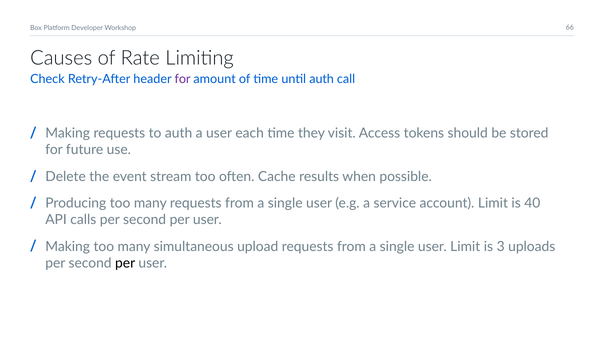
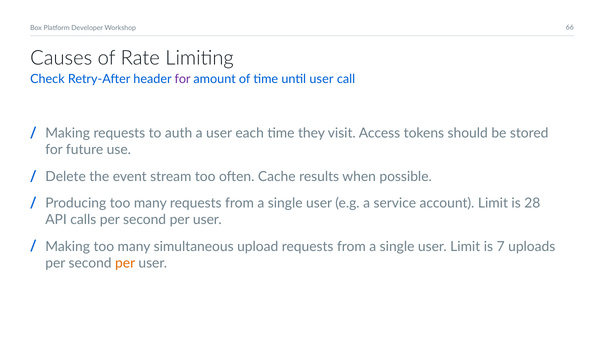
until auth: auth -> user (321, 79)
40: 40 -> 28 (532, 203)
3: 3 -> 7 (501, 246)
per colour: black -> orange (125, 263)
